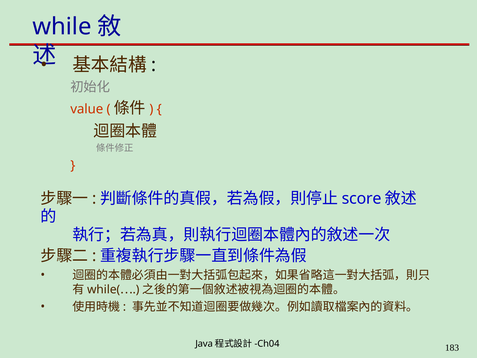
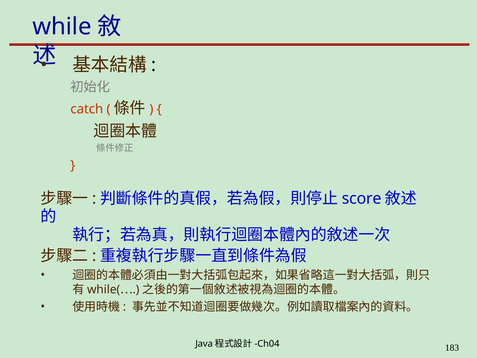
value: value -> catch (87, 109)
